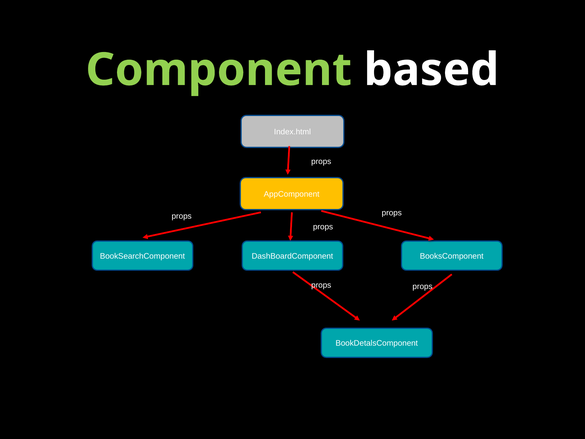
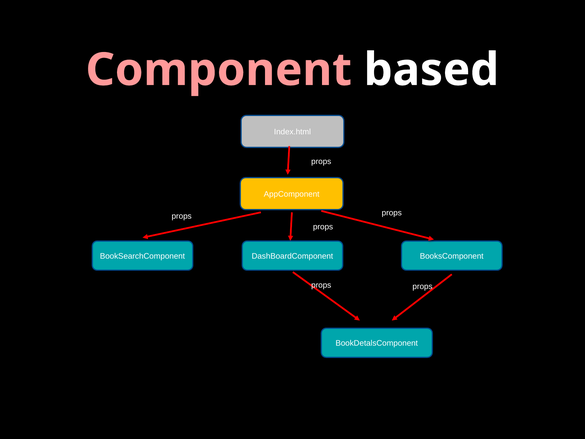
Component colour: light green -> pink (219, 70)
